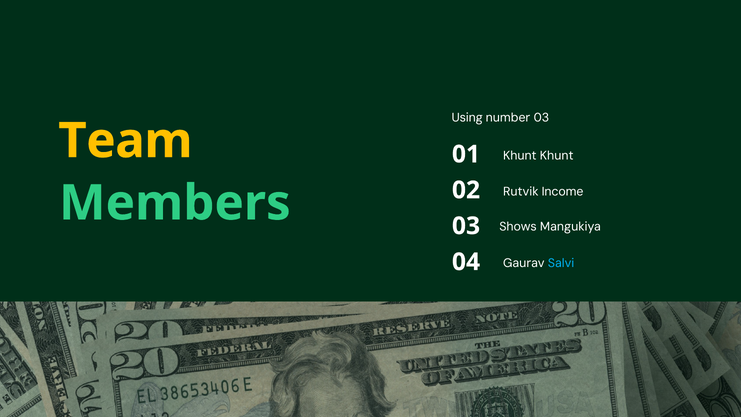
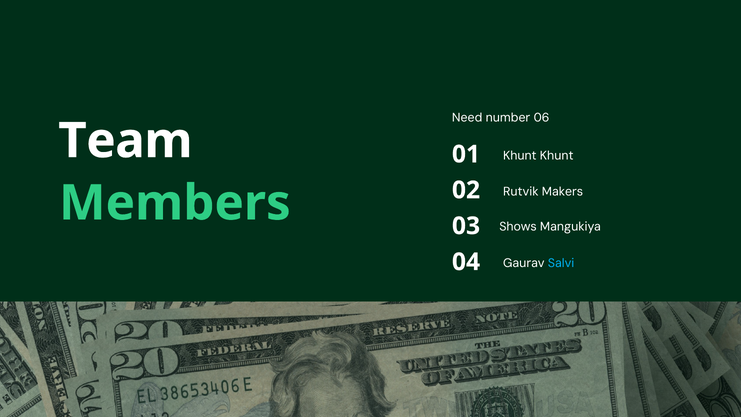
Using: Using -> Need (467, 117)
number 03: 03 -> 06 (541, 117)
Team colour: yellow -> white (125, 141)
Income: Income -> Makers (562, 191)
